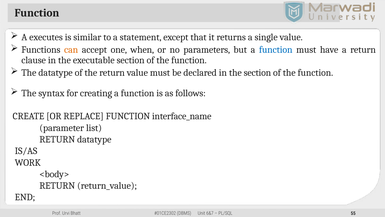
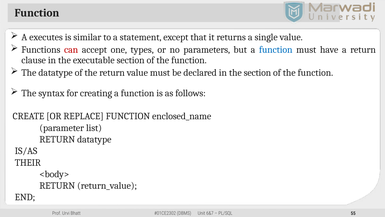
can colour: orange -> red (71, 50)
when: when -> types (142, 50)
interface_name: interface_name -> enclosed_name (182, 116)
WORK: WORK -> THEIR (28, 162)
